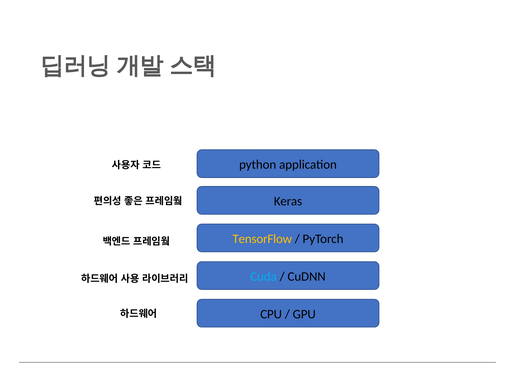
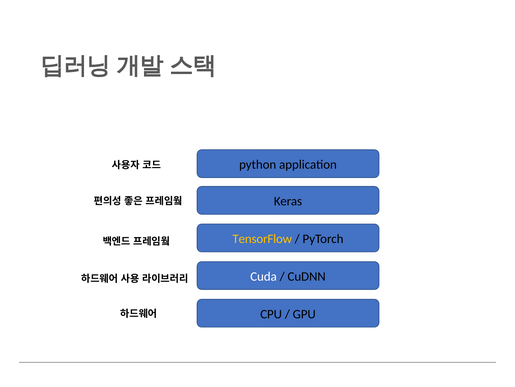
Cuda colour: light blue -> white (264, 276)
